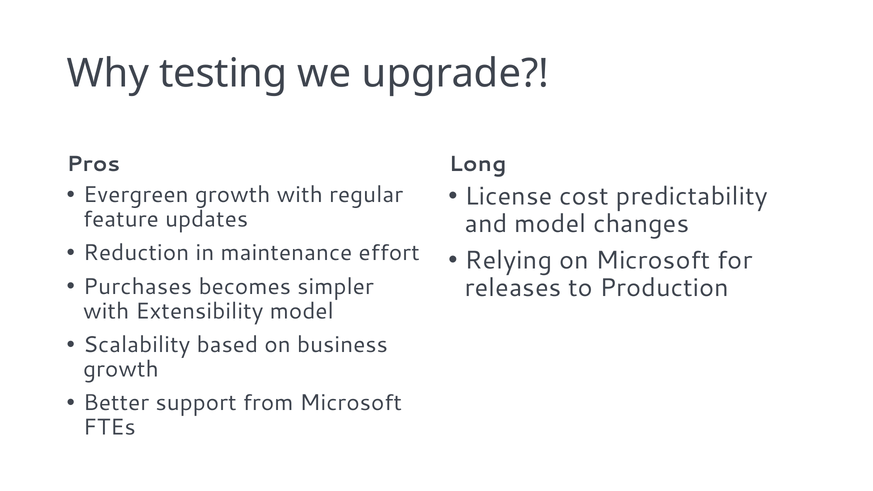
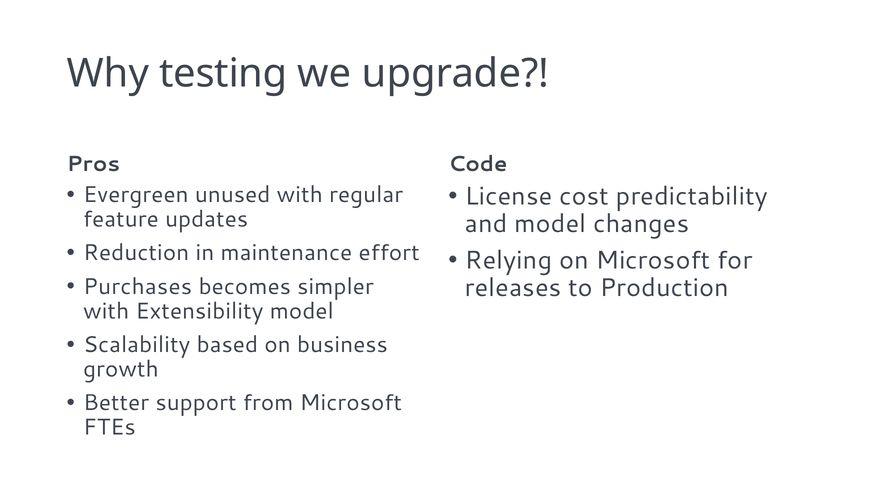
Long: Long -> Code (478, 164)
Evergreen growth: growth -> unused (233, 195)
